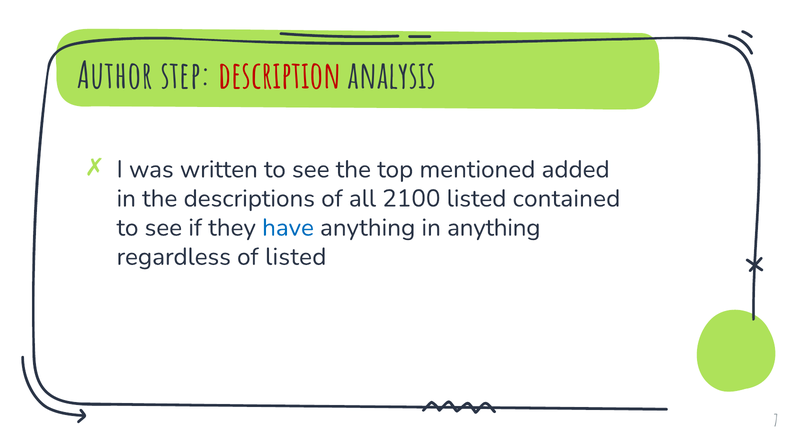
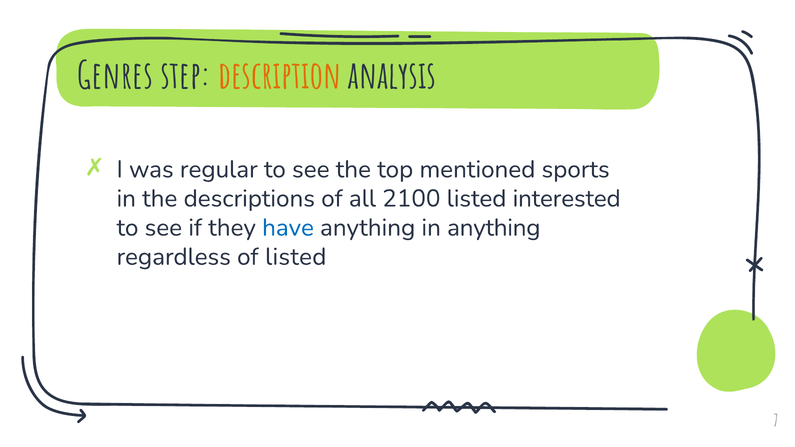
Author: Author -> Genres (115, 76)
description colour: red -> orange (280, 76)
written: written -> regular (219, 169)
added: added -> sports (576, 169)
contained: contained -> interested (567, 199)
